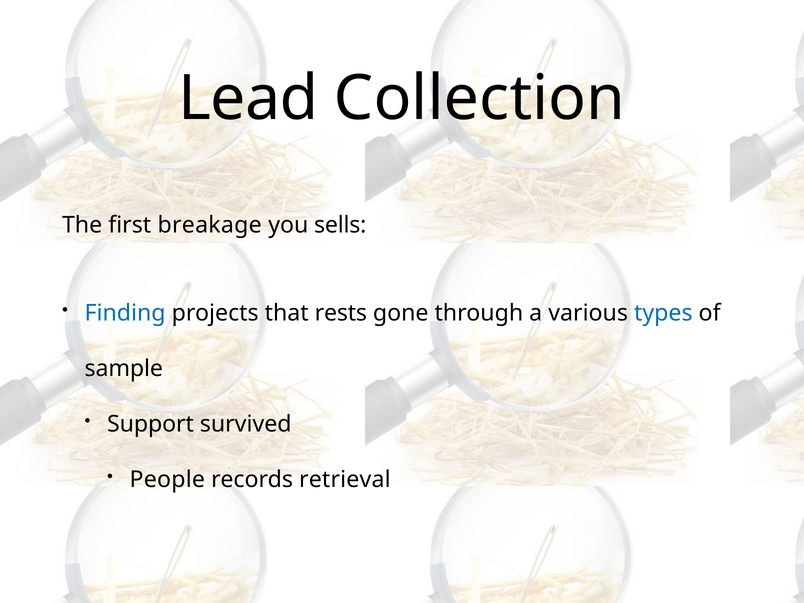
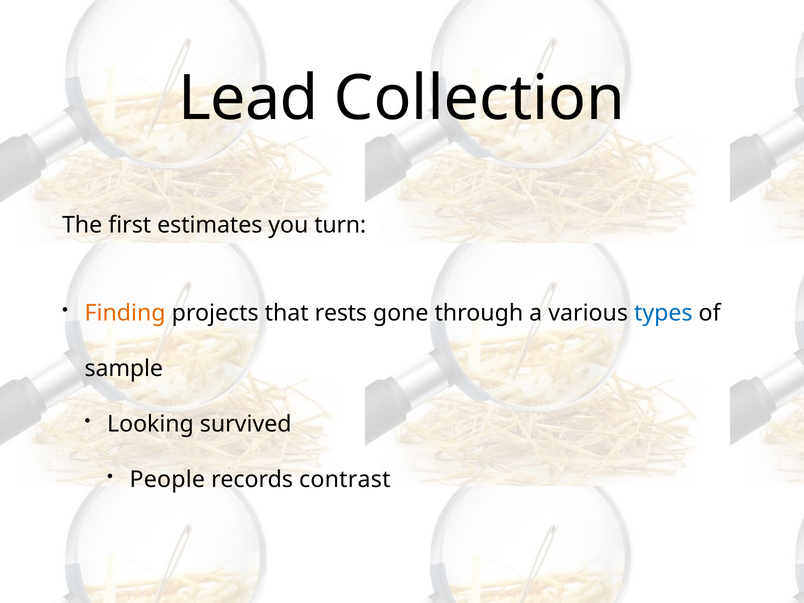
breakage: breakage -> estimates (210, 225)
sells: sells -> turn (340, 225)
Finding colour: blue -> orange (125, 313)
Support: Support -> Looking (150, 424)
retrieval: retrieval -> contrast (345, 480)
